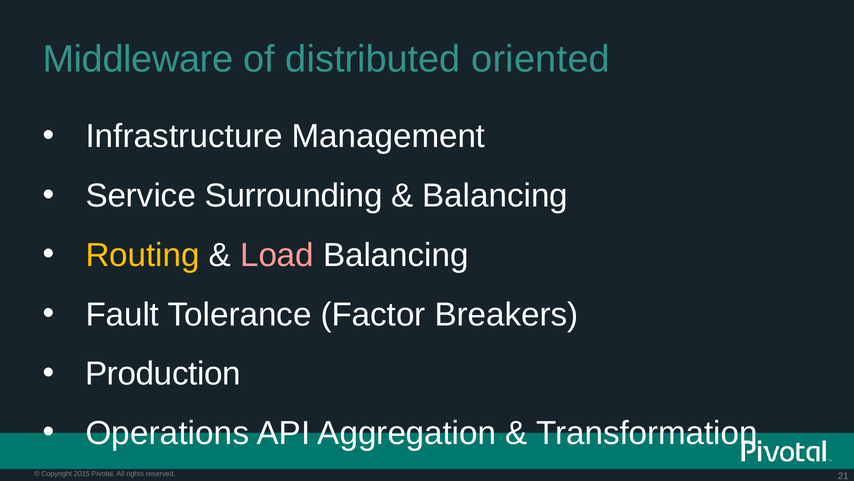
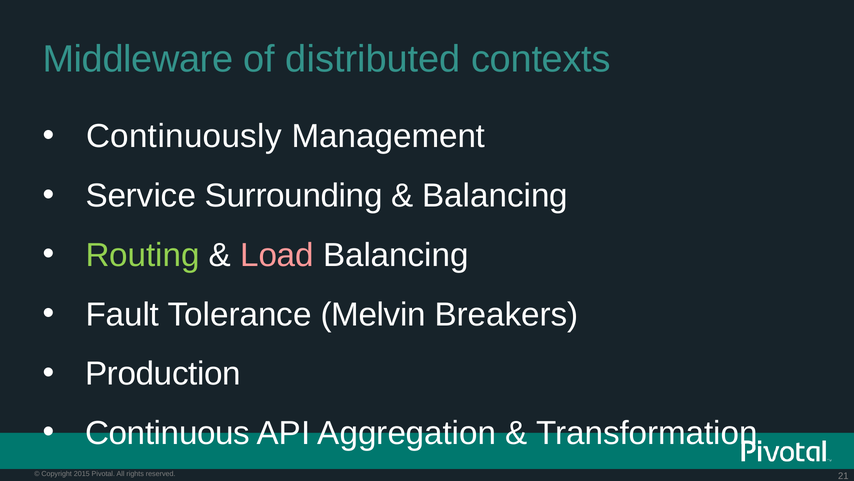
oriented: oriented -> contexts (541, 59)
Infrastructure: Infrastructure -> Continuously (184, 136)
Routing colour: yellow -> light green (143, 255)
Factor: Factor -> Melvin (373, 314)
Operations: Operations -> Continuous (168, 433)
